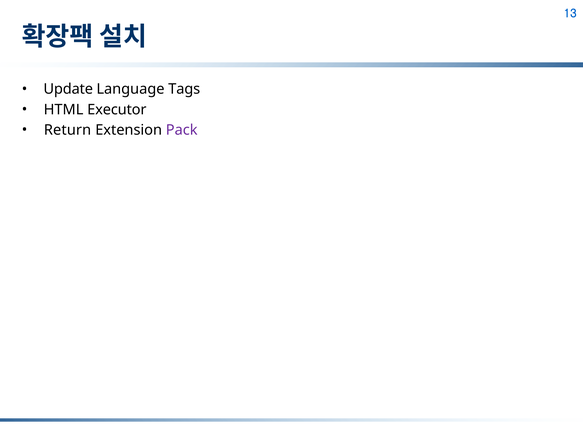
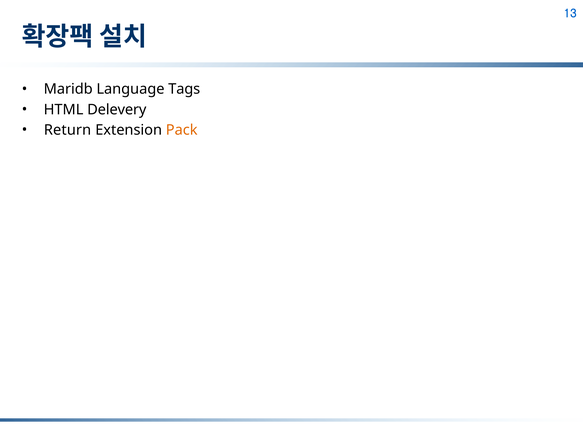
Update: Update -> Maridb (68, 89)
Executor: Executor -> Delevery (117, 109)
Pack colour: purple -> orange (182, 130)
